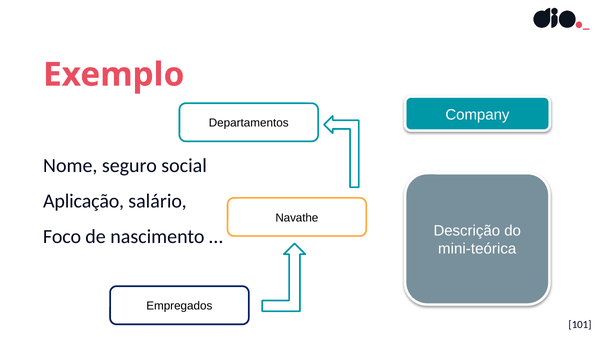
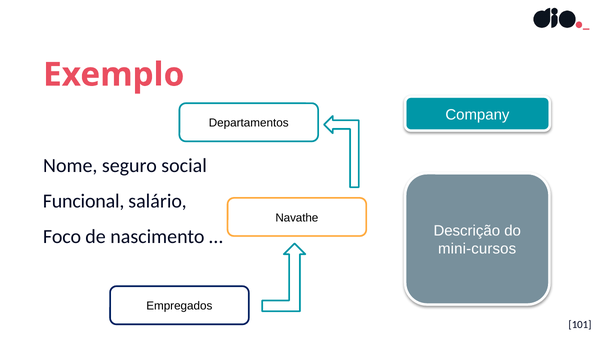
Aplicação: Aplicação -> Funcional (84, 201)
mini-teórica: mini-teórica -> mini-cursos (477, 249)
